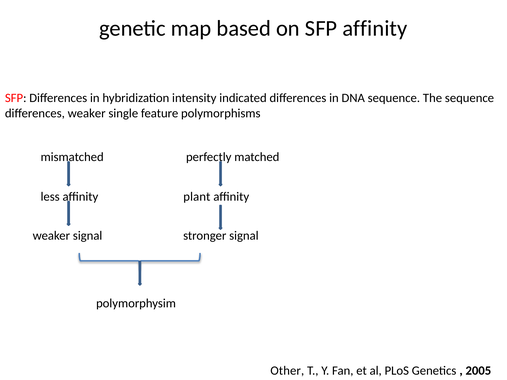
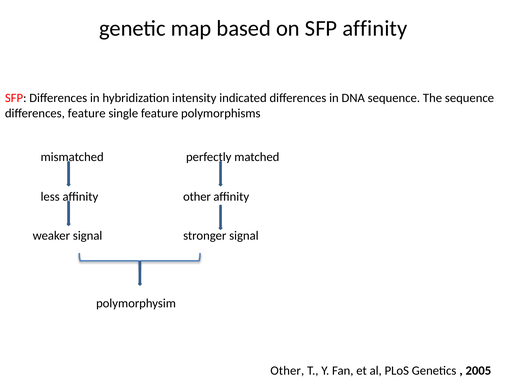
differences weaker: weaker -> feature (87, 113)
plant: plant -> other (197, 197)
